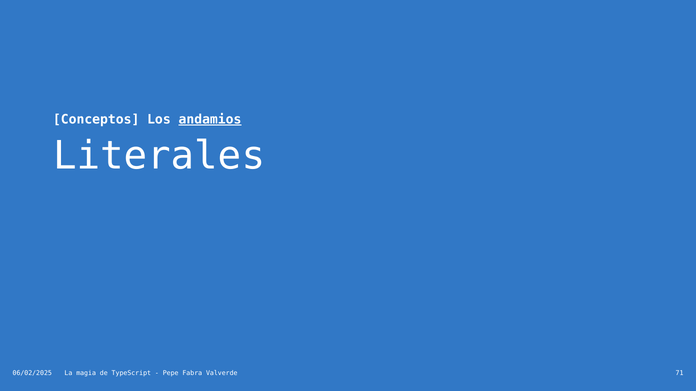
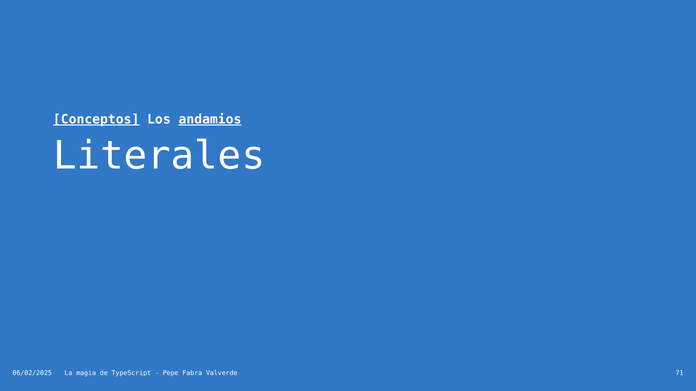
Conceptos underline: none -> present (96, 119)
